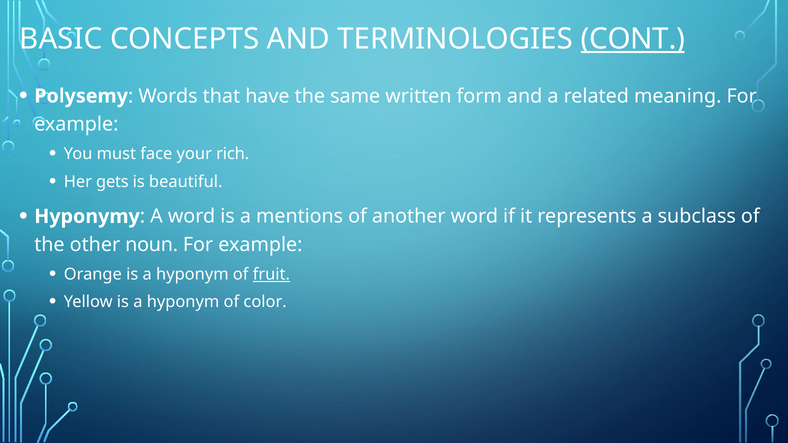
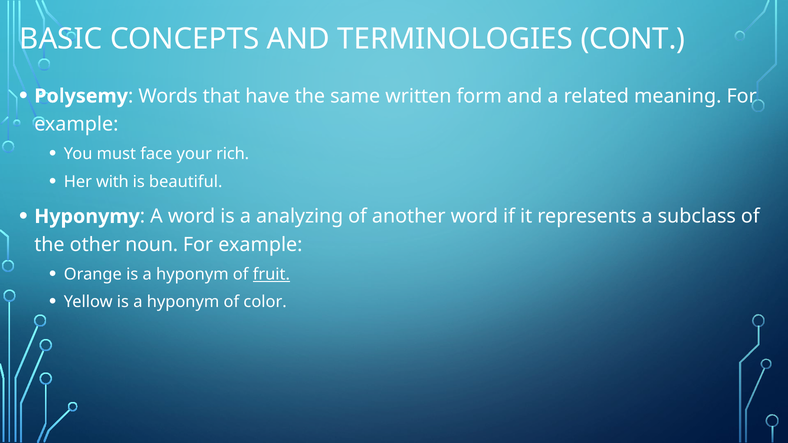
CONT underline: present -> none (633, 39)
gets: gets -> with (112, 182)
mentions: mentions -> analyzing (300, 217)
